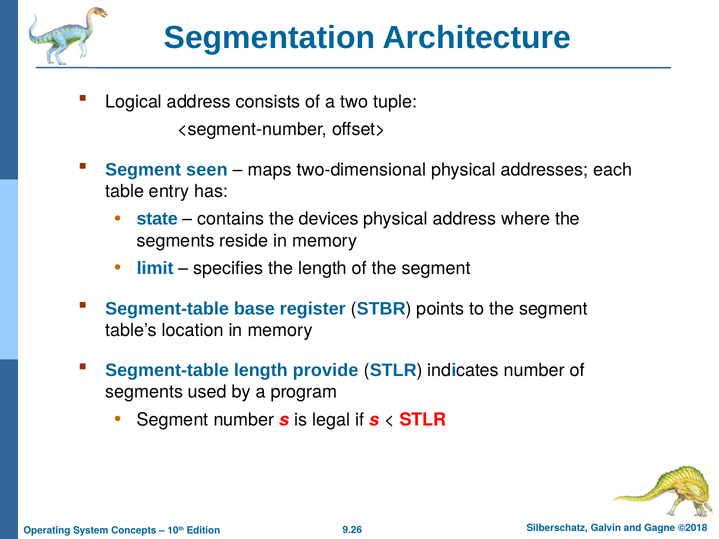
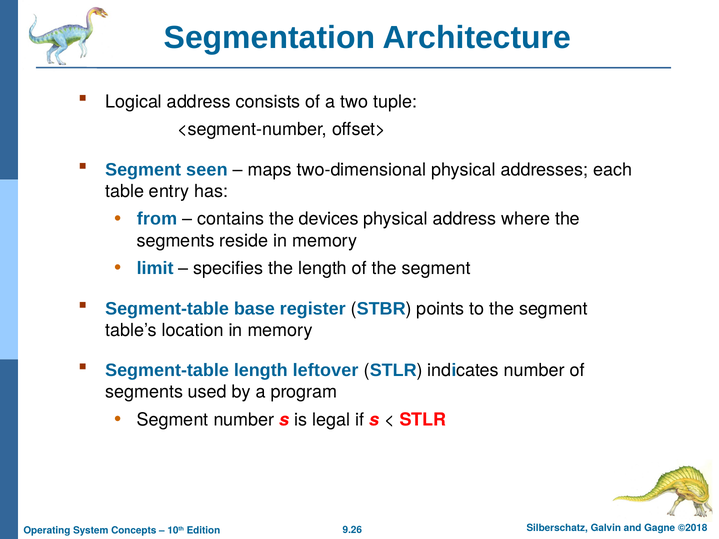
state: state -> from (157, 219)
provide: provide -> leftover (326, 371)
